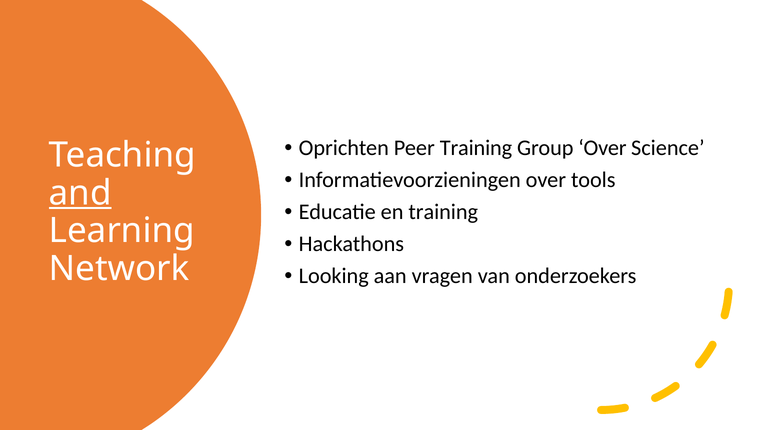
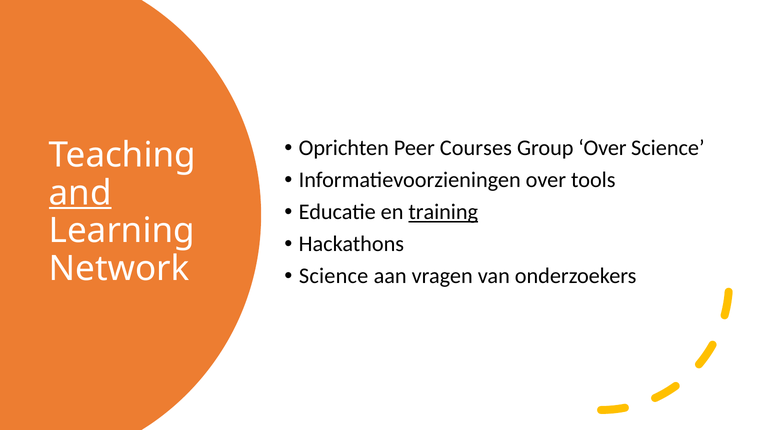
Peer Training: Training -> Courses (476, 148)
training underline: none -> present (443, 212)
Looking: Looking -> Science (334, 276)
